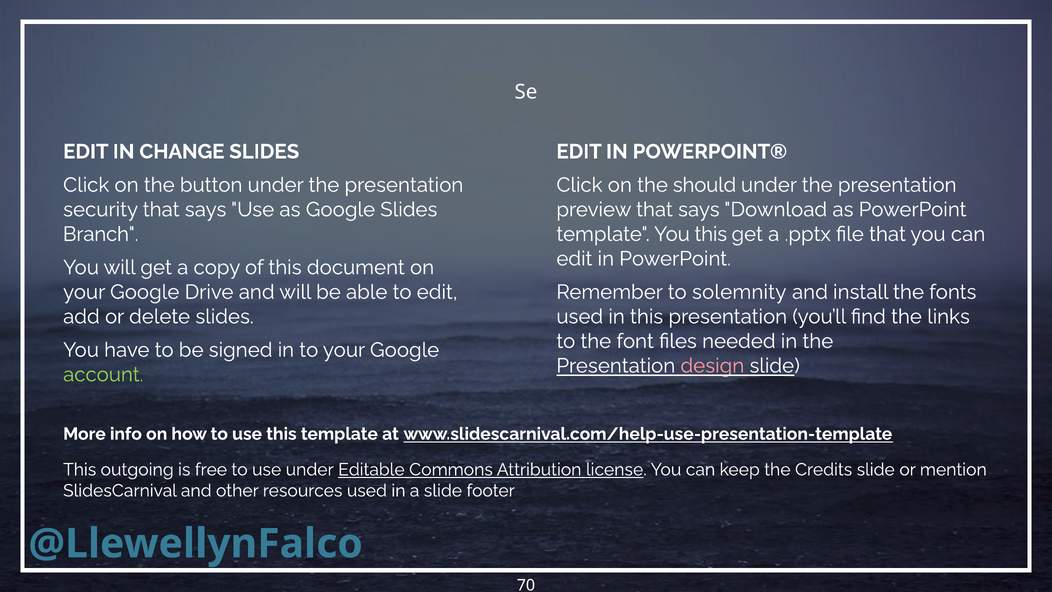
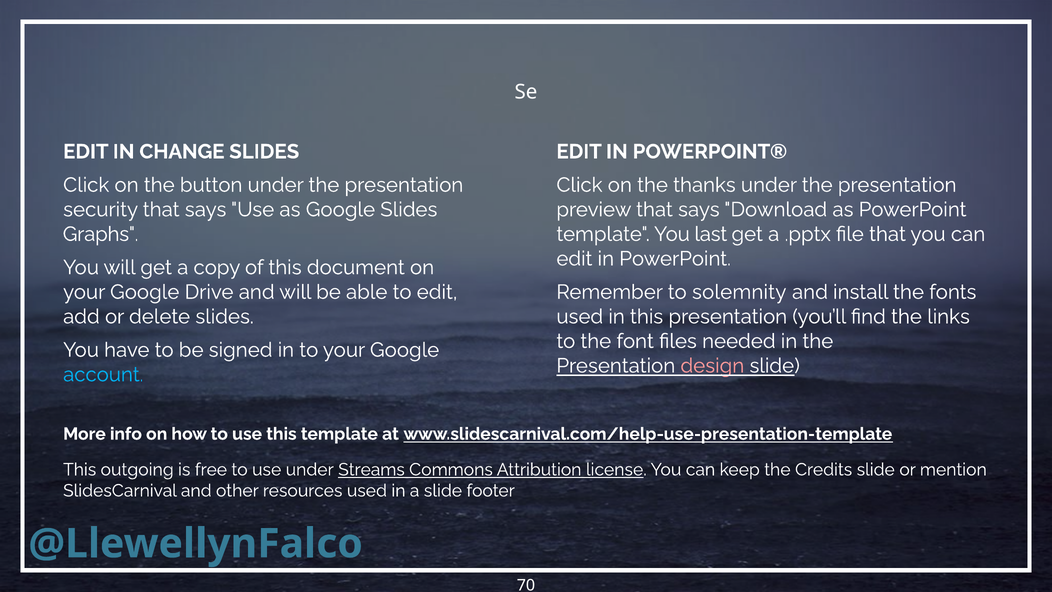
should: should -> thanks (704, 185)
Branch: Branch -> Graphs (101, 234)
You this: this -> last (711, 234)
account colour: light green -> light blue (103, 374)
Editable: Editable -> Streams (371, 469)
